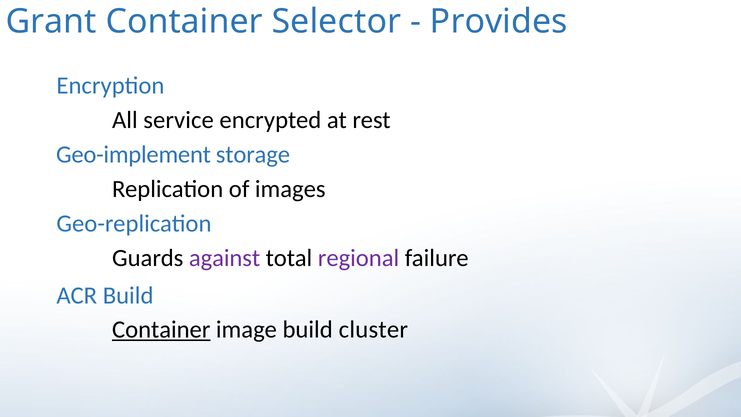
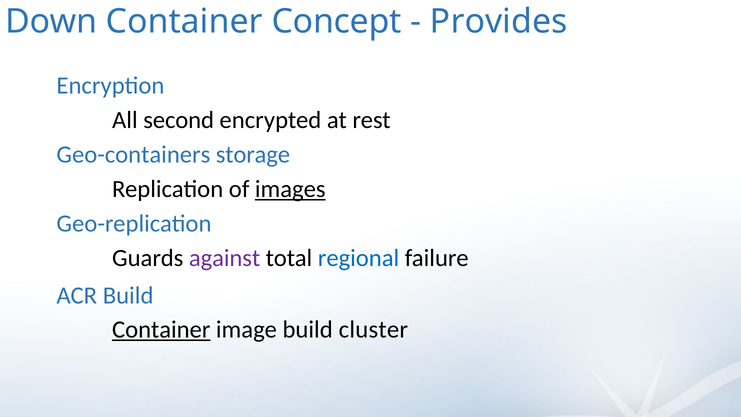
Grant: Grant -> Down (51, 21)
Selector: Selector -> Concept (337, 21)
service: service -> second (179, 120)
Geo-implement: Geo-implement -> Geo-containers (133, 154)
images underline: none -> present (290, 189)
regional colour: purple -> blue (359, 258)
